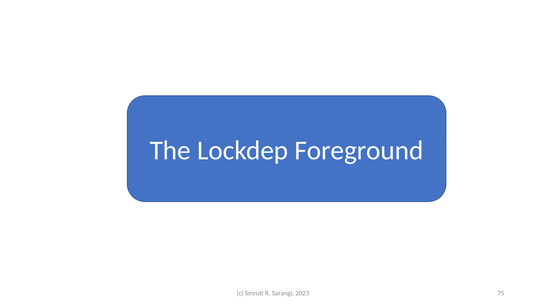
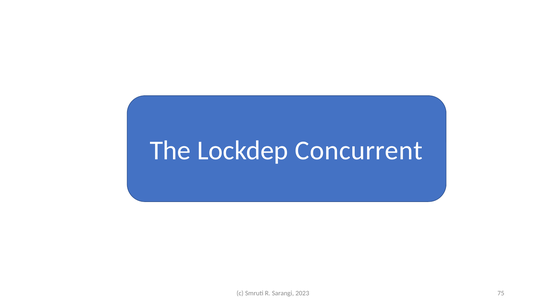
Foreground: Foreground -> Concurrent (359, 151)
